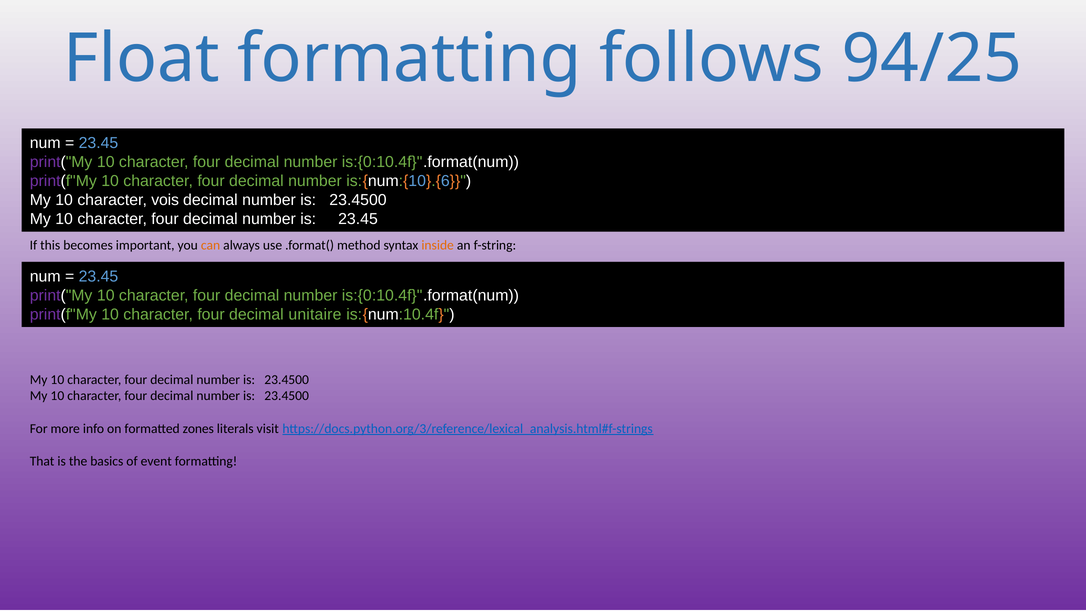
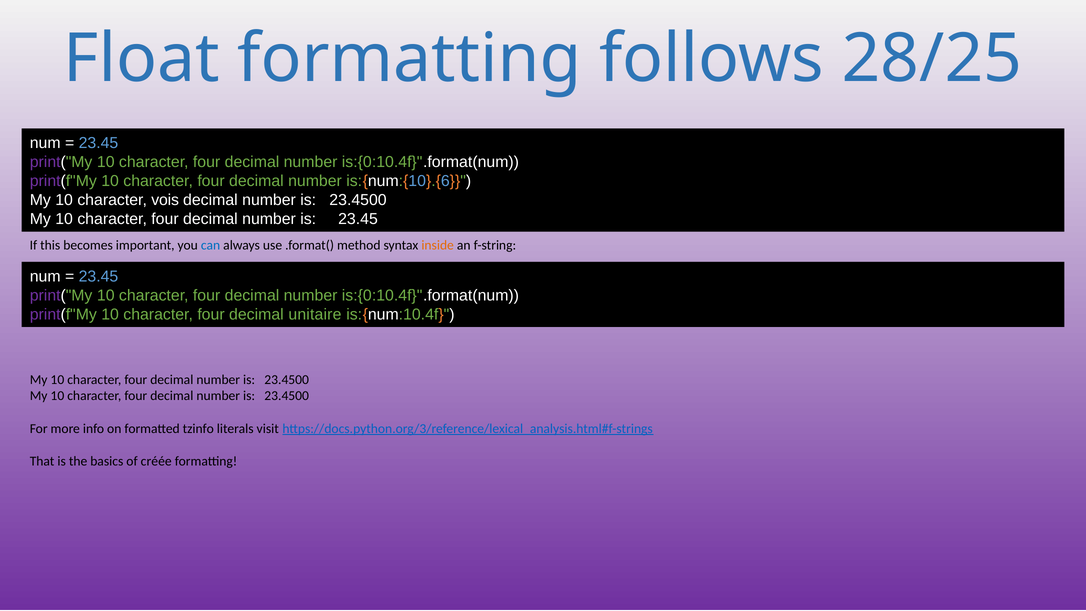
94/25: 94/25 -> 28/25 (932, 59)
can colour: orange -> blue (211, 245)
zones: zones -> tzinfo (198, 428)
event: event -> créée (156, 461)
